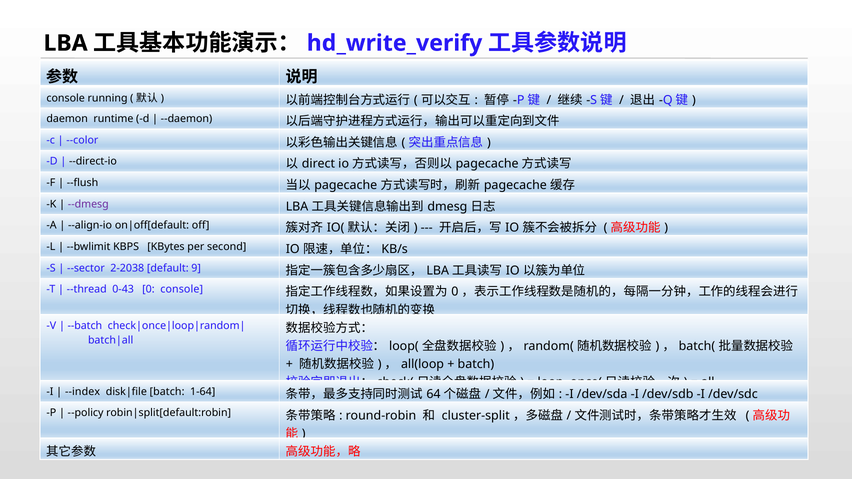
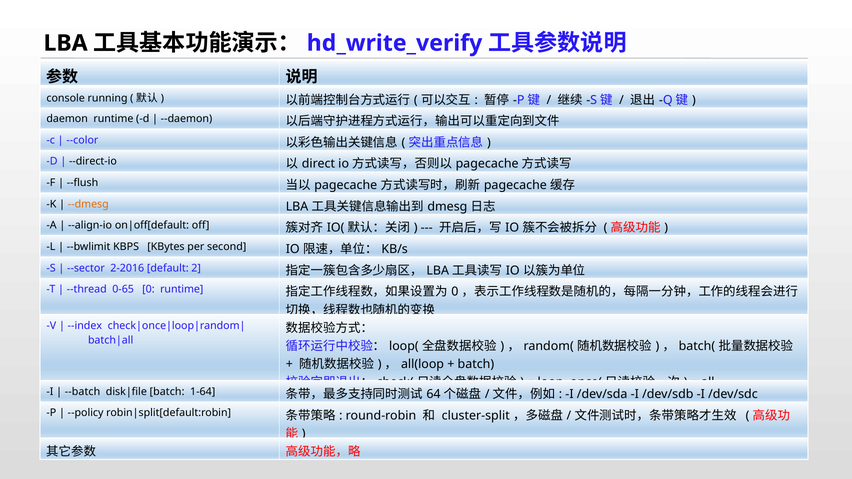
--dmesg colour: purple -> orange (88, 204)
2-2038: 2-2038 -> 2-2016 (127, 268)
9: 9 -> 2 (196, 268)
0-43: 0-43 -> 0-65 (123, 289)
0 console: console -> runtime (182, 289)
--batch: --batch -> --index (85, 326)
--index: --index -> --batch (83, 392)
